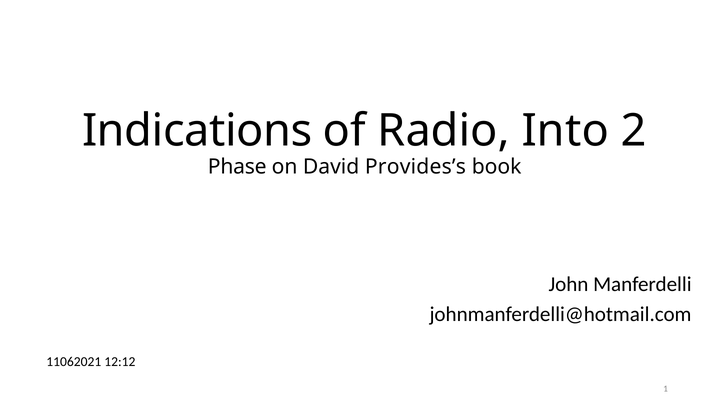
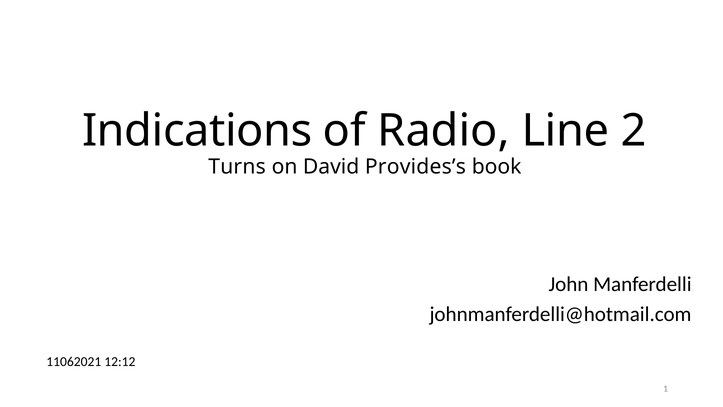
Into: Into -> Line (565, 131)
Phase: Phase -> Turns (237, 167)
